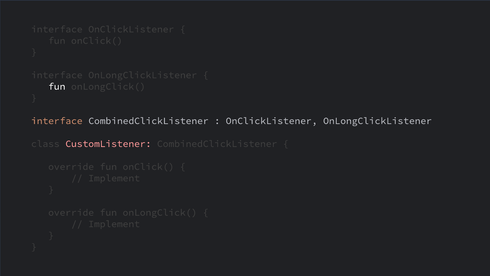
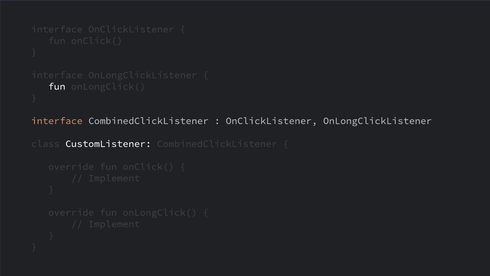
CustomListener colour: pink -> white (108, 144)
